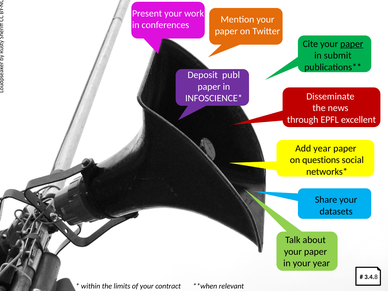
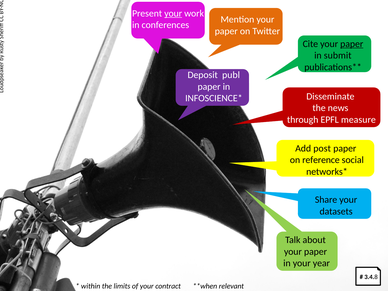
your underline: none -> present (173, 13)
excellent: excellent -> measure (358, 120)
Add year: year -> post (322, 148)
questions: questions -> reference (321, 160)
